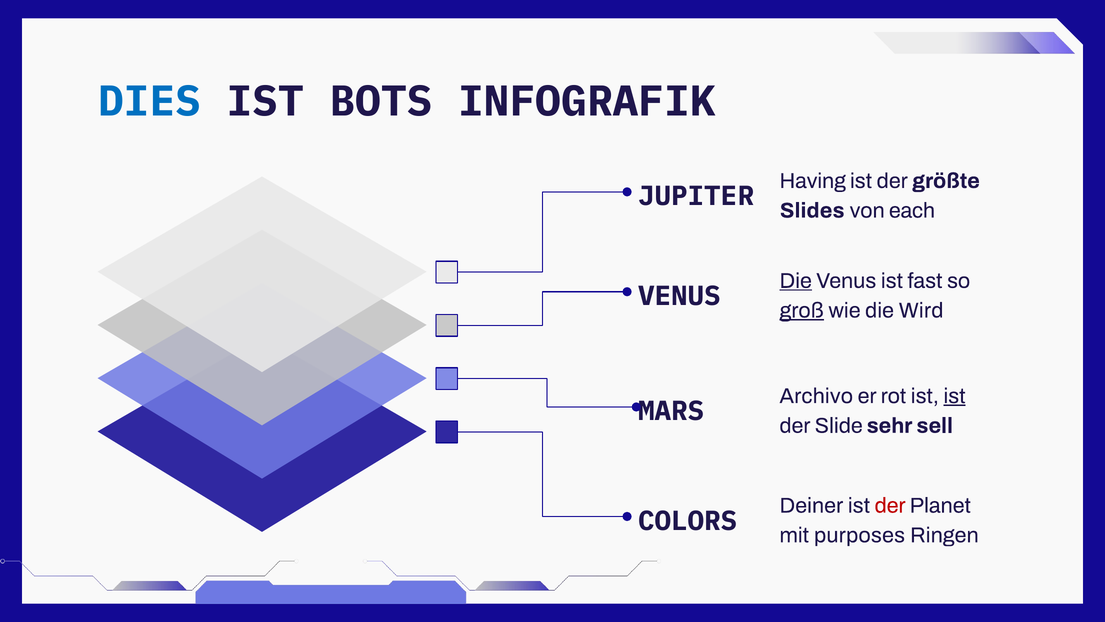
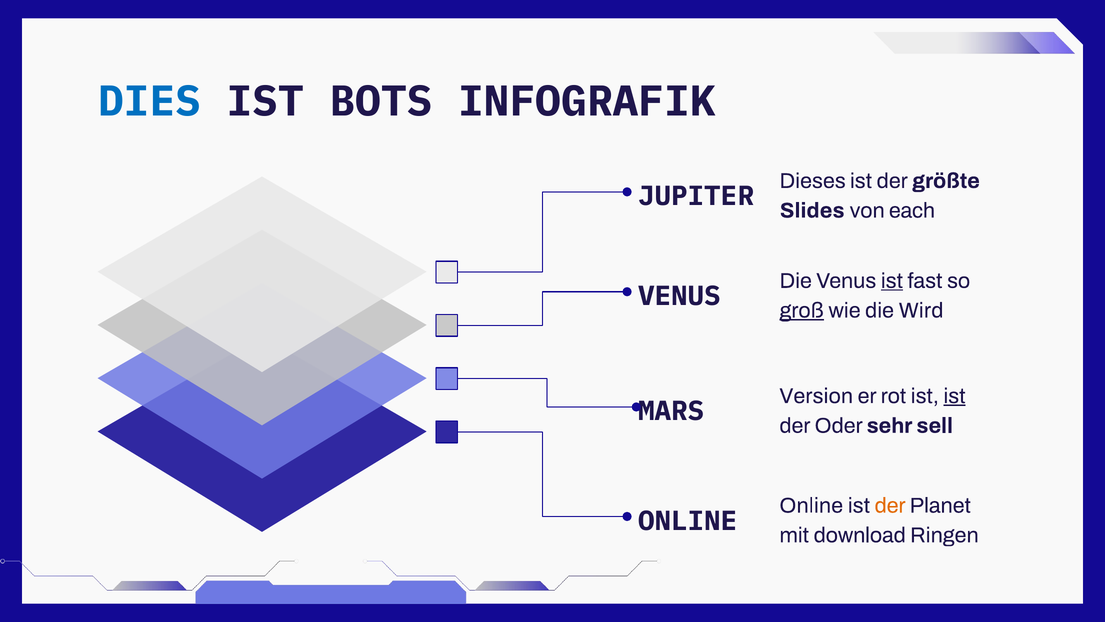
Having: Having -> Dieses (813, 181)
Die underline: present -> none (796, 281)
ist underline: none -> present (892, 281)
Archivo: Archivo -> Version (816, 396)
Slide: Slide -> Oder (839, 425)
Deiner: Deiner -> Online (811, 505)
der colour: red -> orange (890, 505)
COLORS: COLORS -> ONLINE (688, 521)
purposes: purposes -> download (860, 535)
